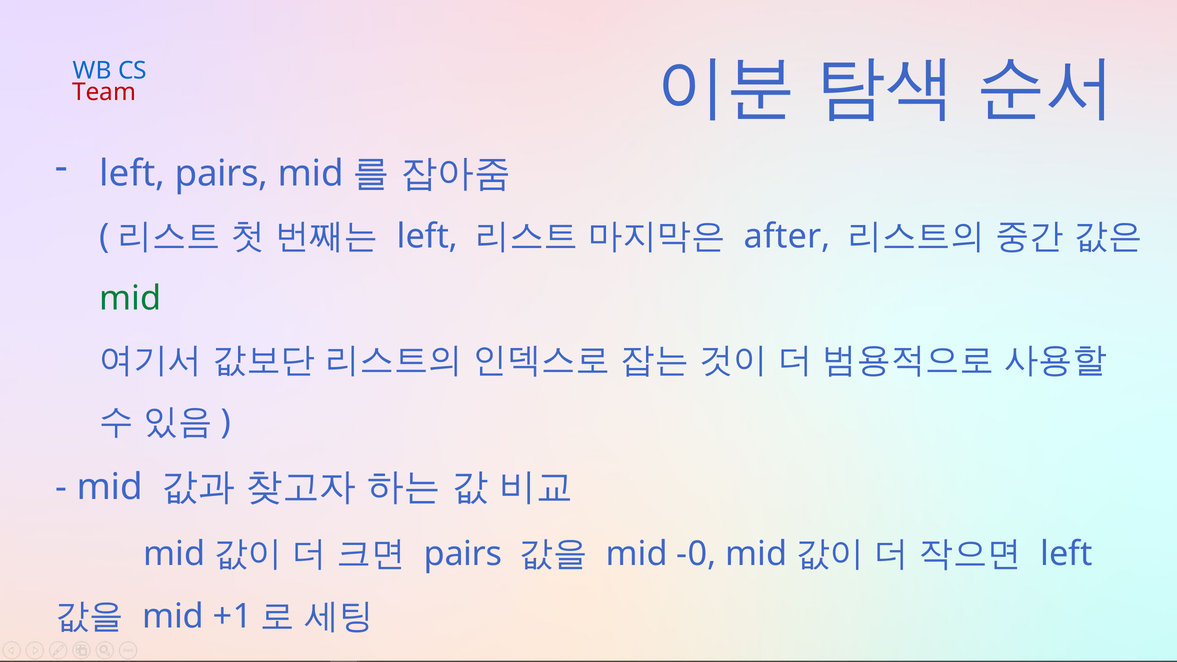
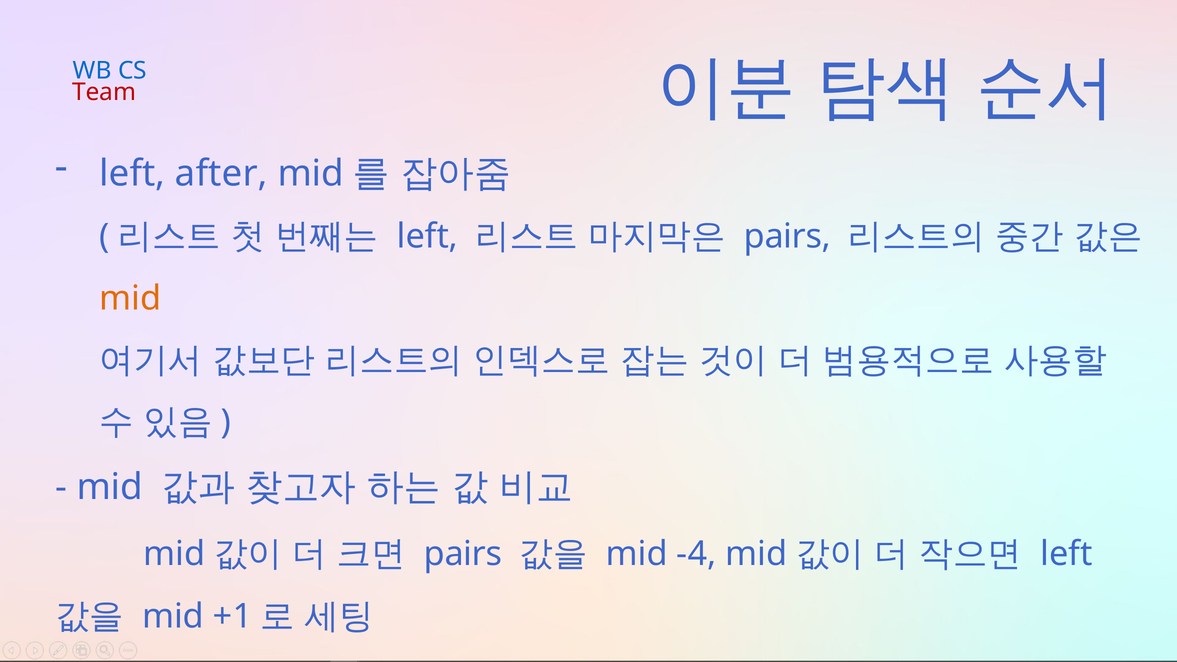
left pairs: pairs -> after (221, 173)
after: after -> pairs (787, 237)
mid colour: green -> orange (130, 298)
-0: -0 -> -4 (696, 554)
